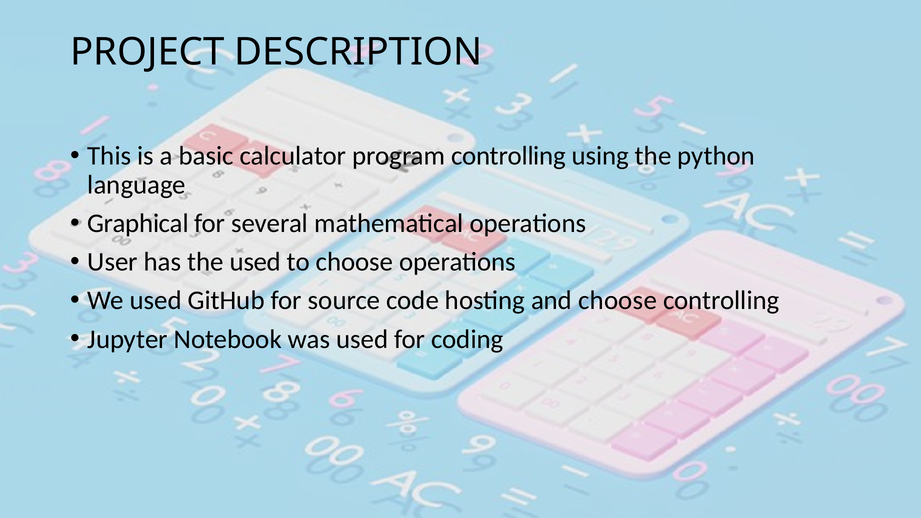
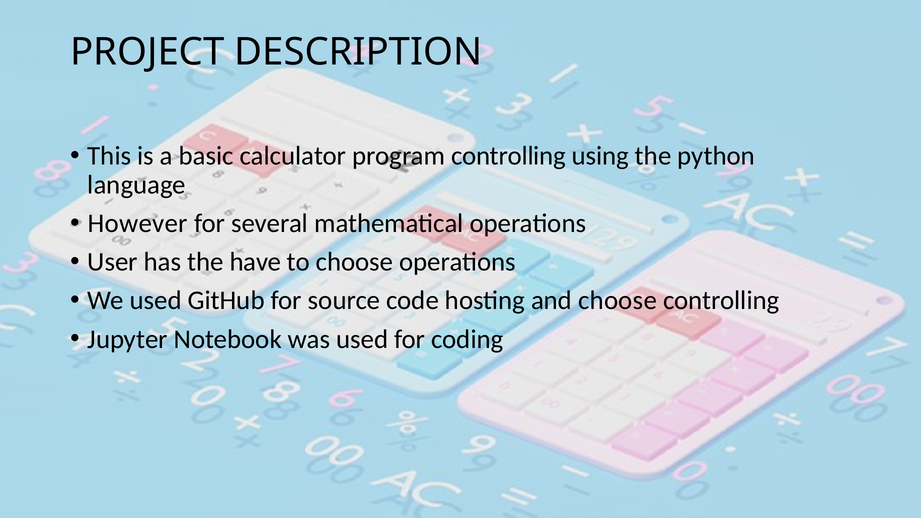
Graphical: Graphical -> However (138, 223)
the used: used -> have (255, 262)
